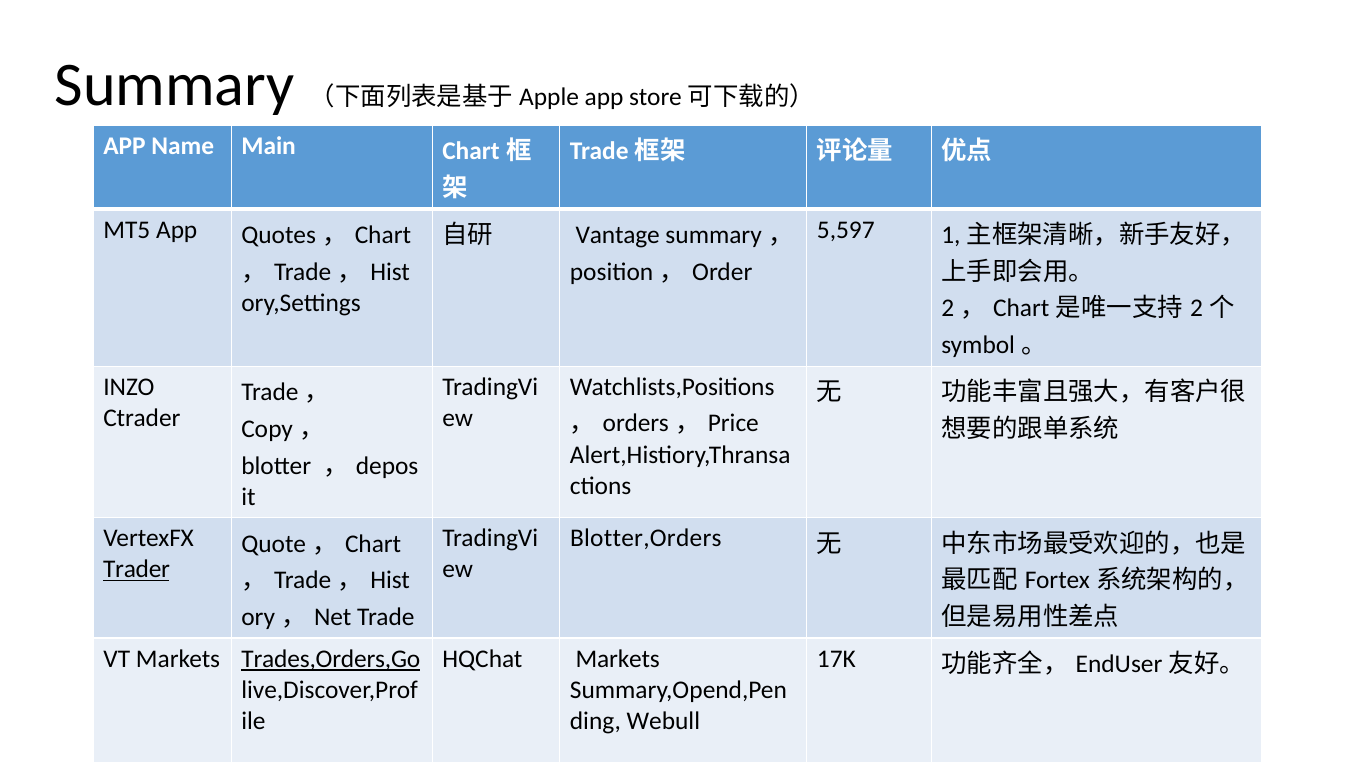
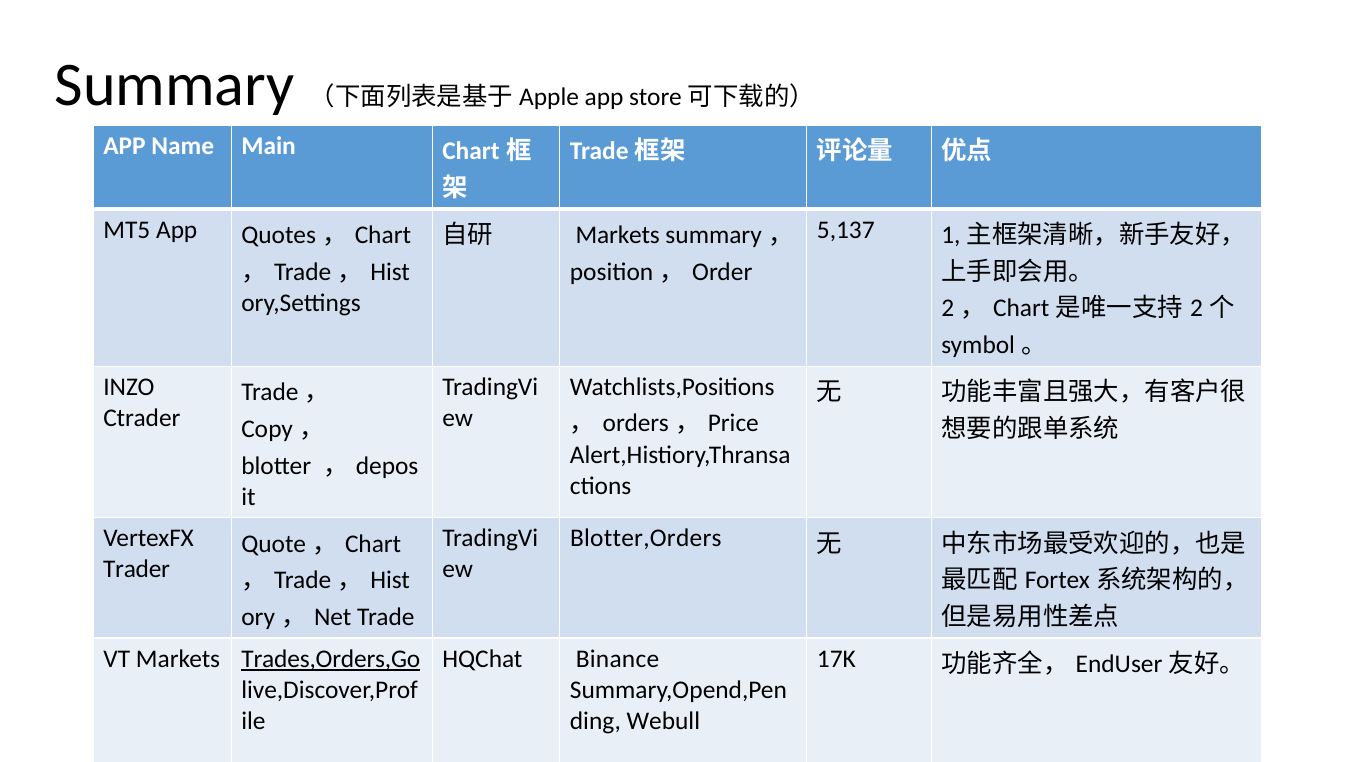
5,597: 5,597 -> 5,137 (846, 230)
Vantage: Vantage -> Markets (618, 235)
Trader underline: present -> none (137, 570)
HQChat Markets: Markets -> Binance (618, 659)
